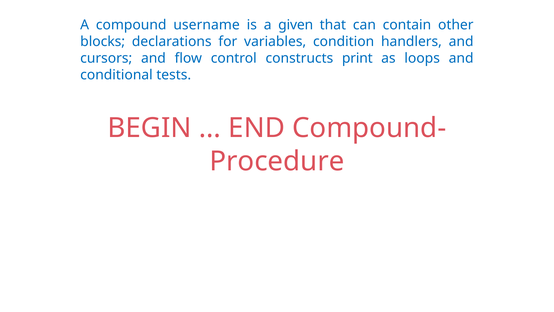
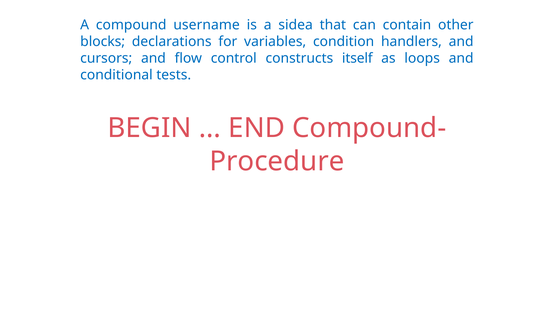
given: given -> sidea (296, 25)
print: print -> itself (357, 58)
